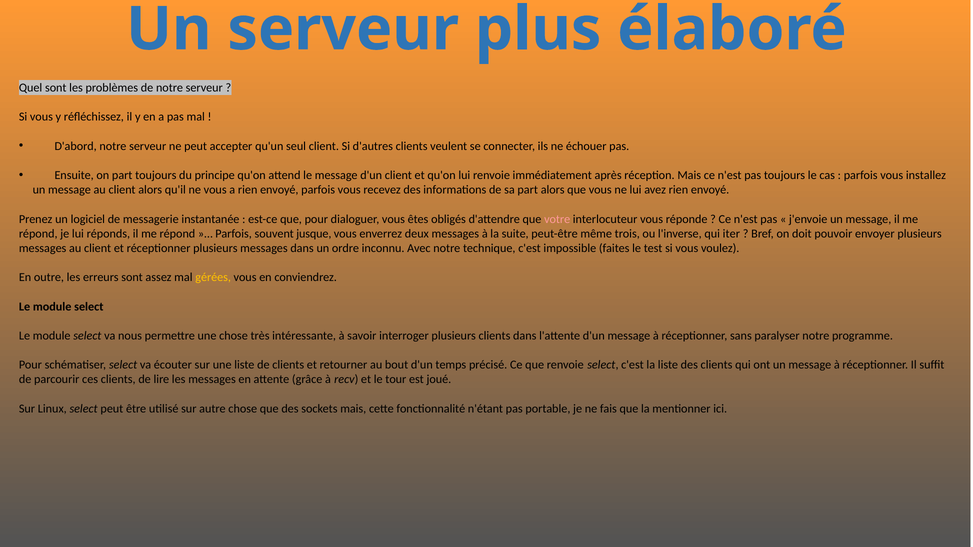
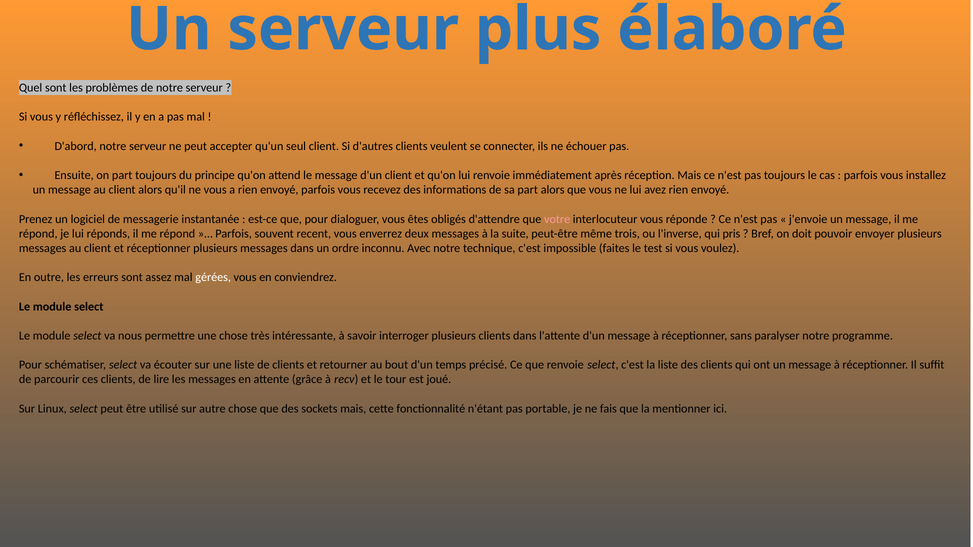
jusque: jusque -> recent (314, 234)
iter: iter -> pris (731, 234)
gérées colour: yellow -> white (213, 278)
